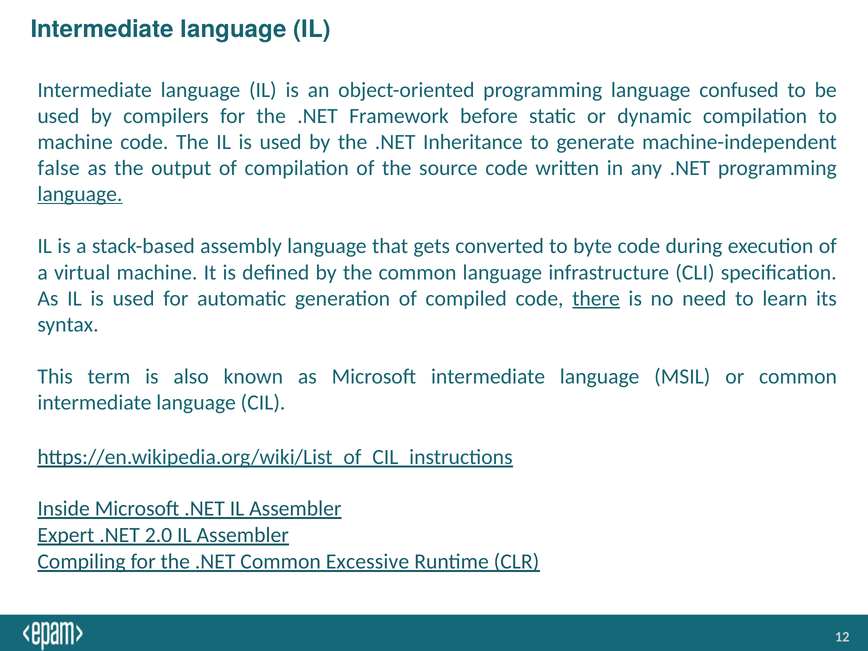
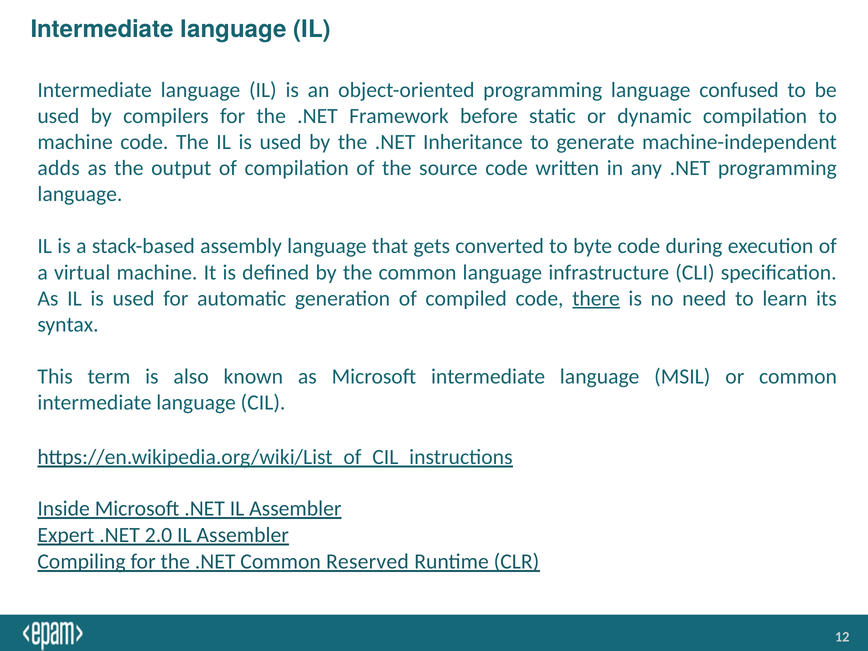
false: false -> adds (59, 168)
language underline: present -> none (80, 194)
Excessive: Excessive -> Reserved (367, 562)
